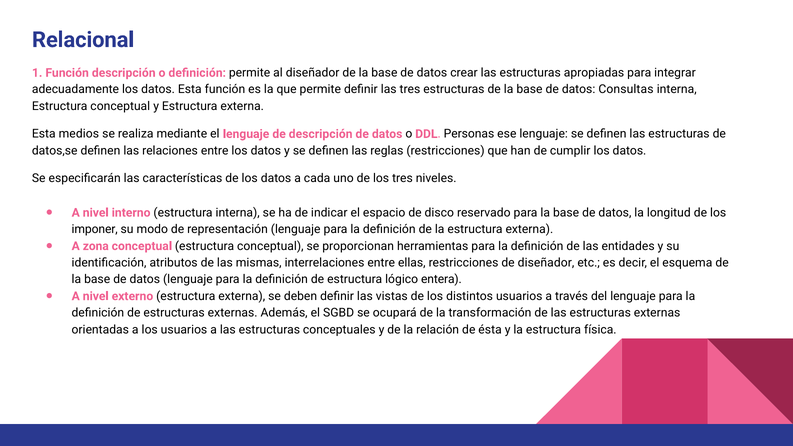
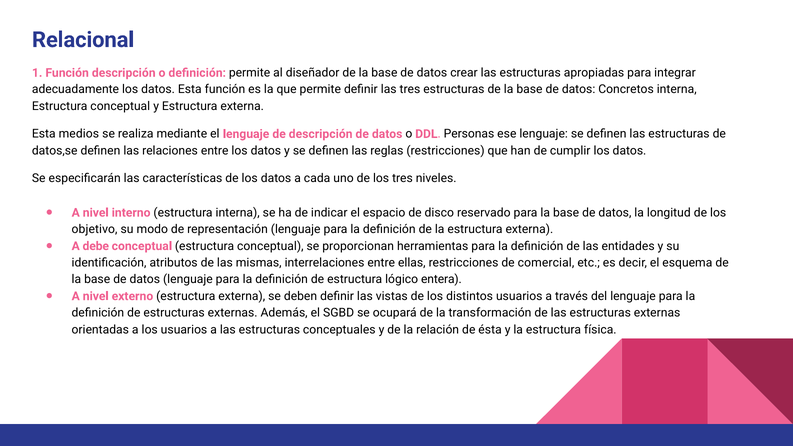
Consultas: Consultas -> Concretos (626, 90)
imponer: imponer -> objetivo (95, 229)
zona: zona -> debe (96, 246)
de diseñador: diseñador -> comercial (546, 263)
